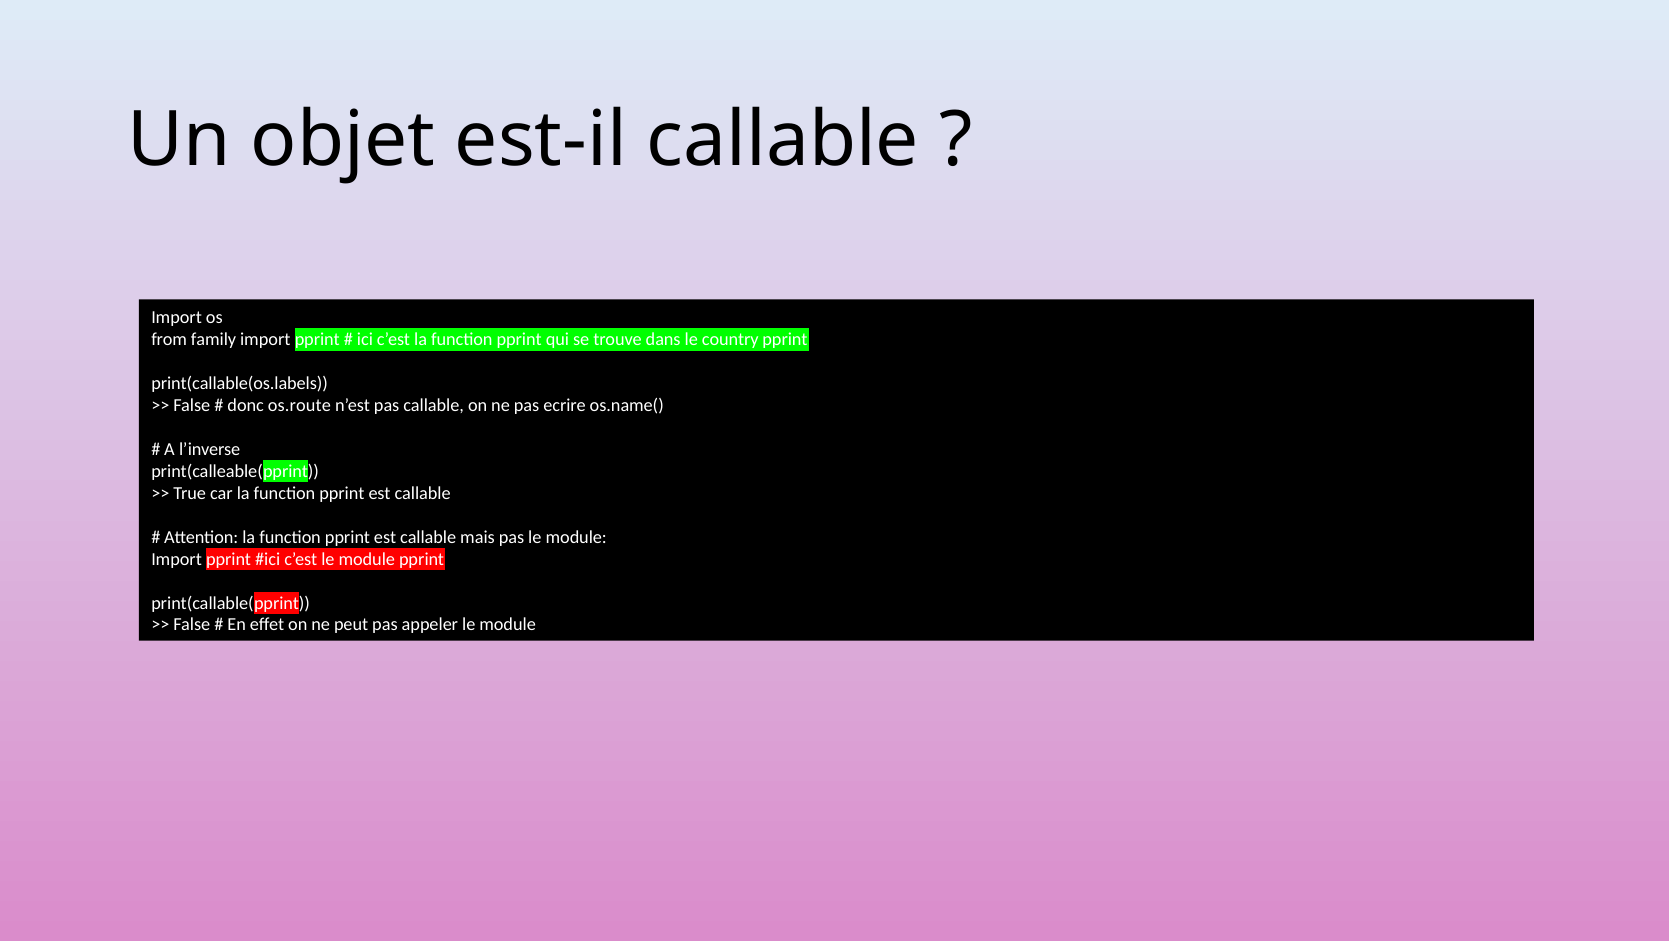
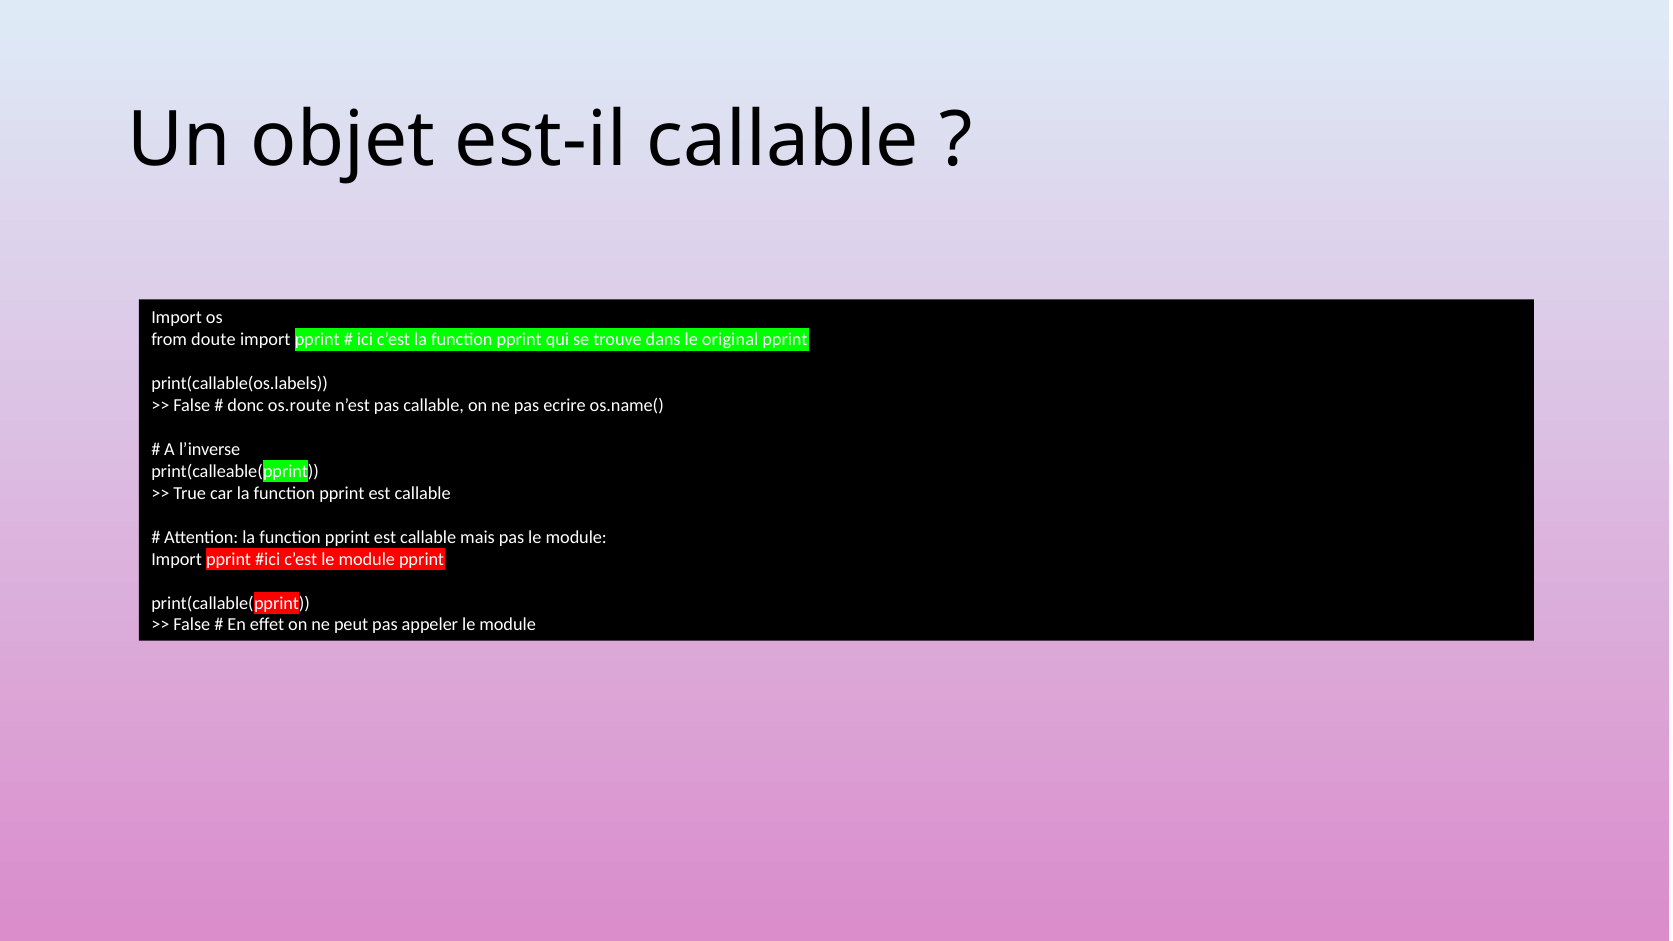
family: family -> doute (213, 340)
country: country -> original (730, 340)
